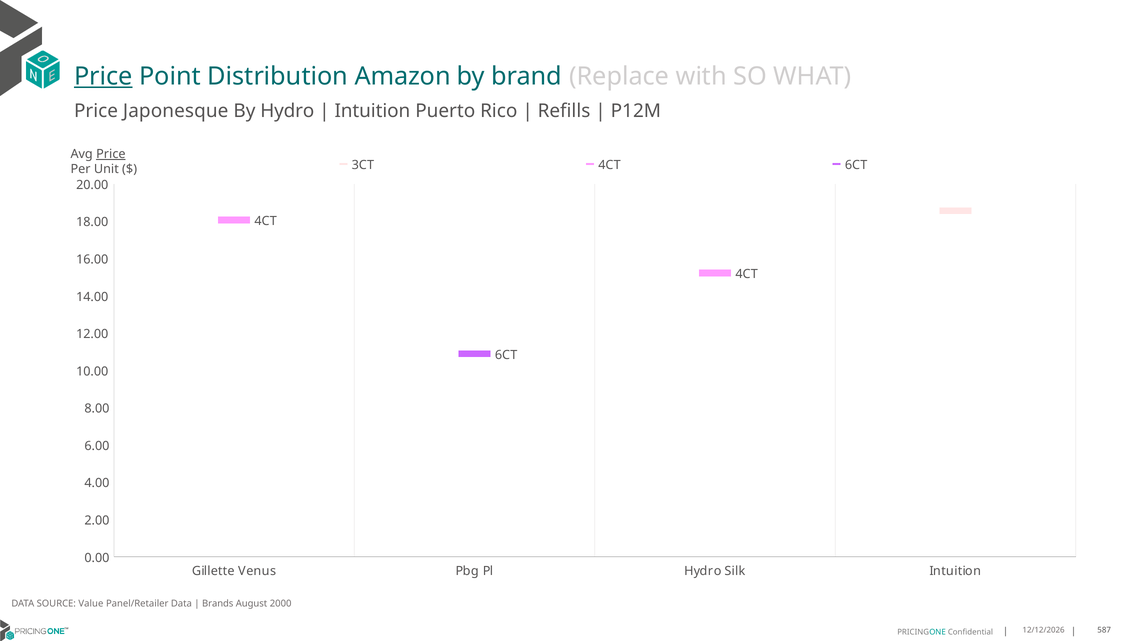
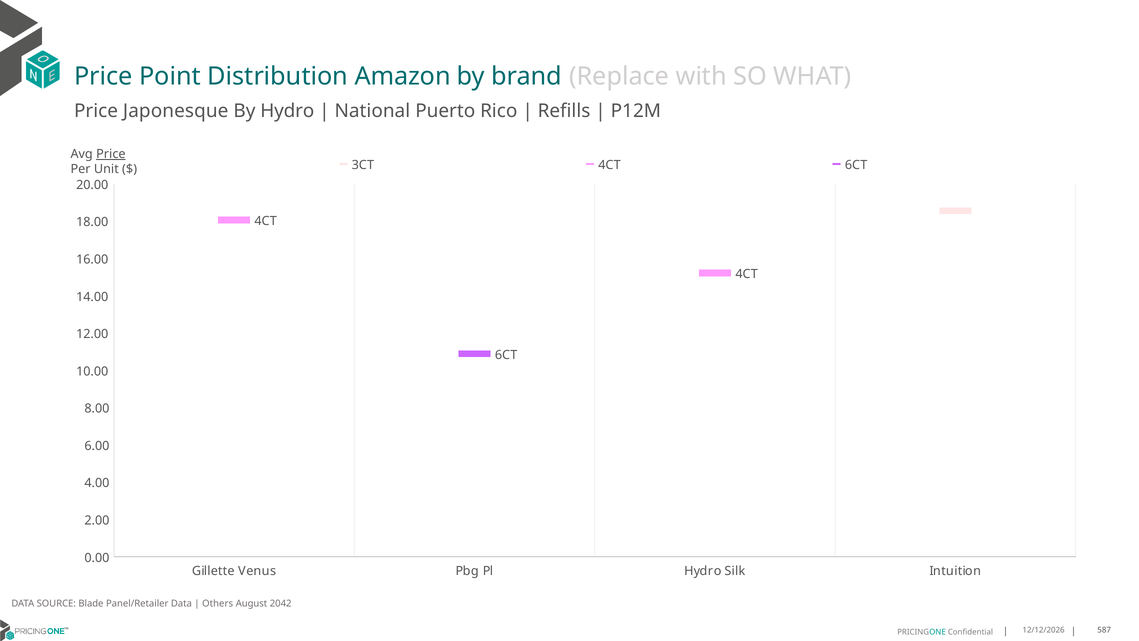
Price underline: present -> none (103, 77)
Intuition: Intuition -> National (372, 111)
Value: Value -> Blade (91, 603)
Brands: Brands -> Others (218, 603)
2000: 2000 -> 2042 (281, 603)
